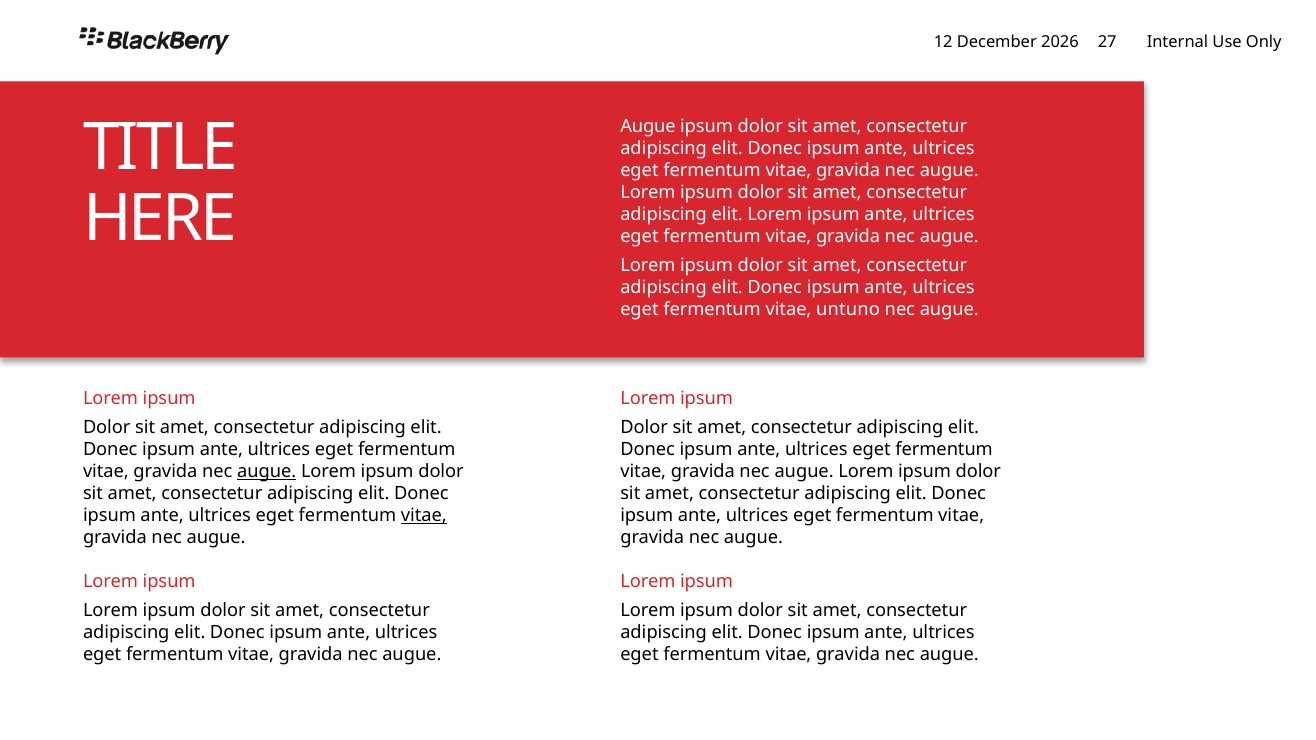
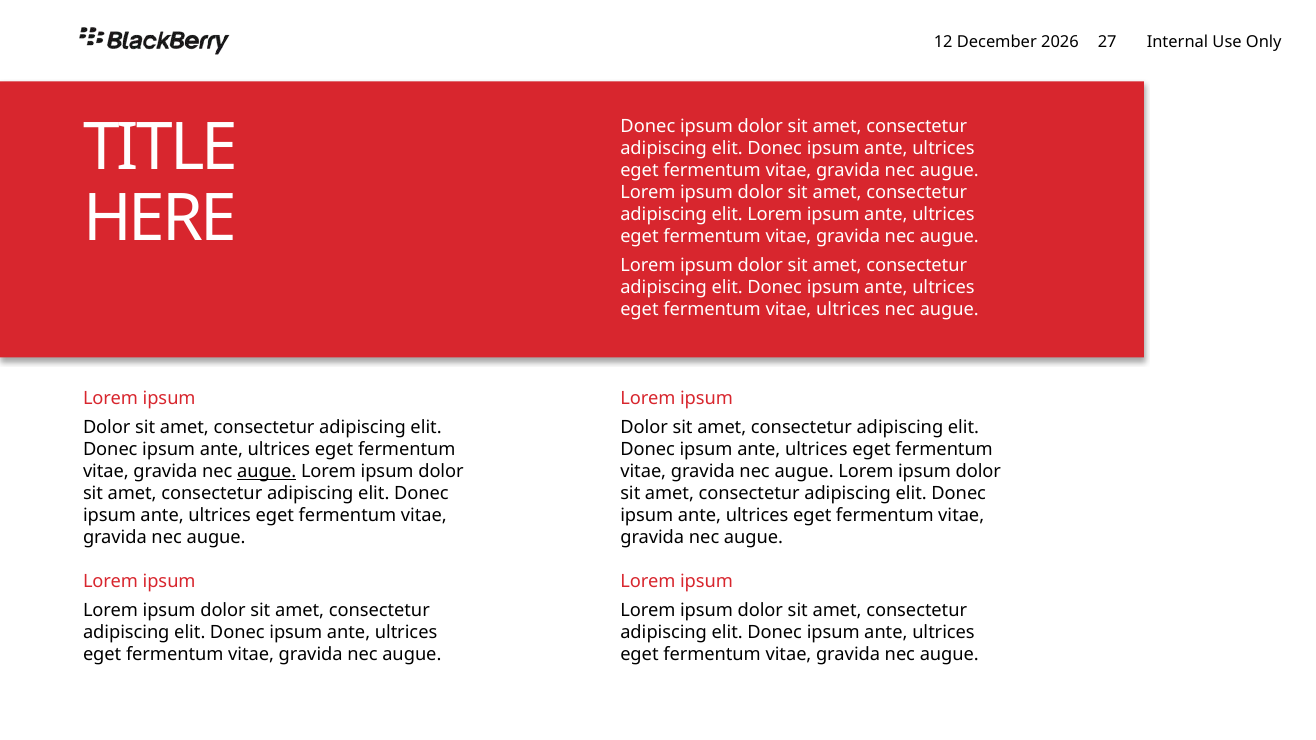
Augue: Augue -> Donec (648, 127)
vitae untuno: untuno -> ultrices (848, 310)
vitae underline: present -> none (424, 516)
